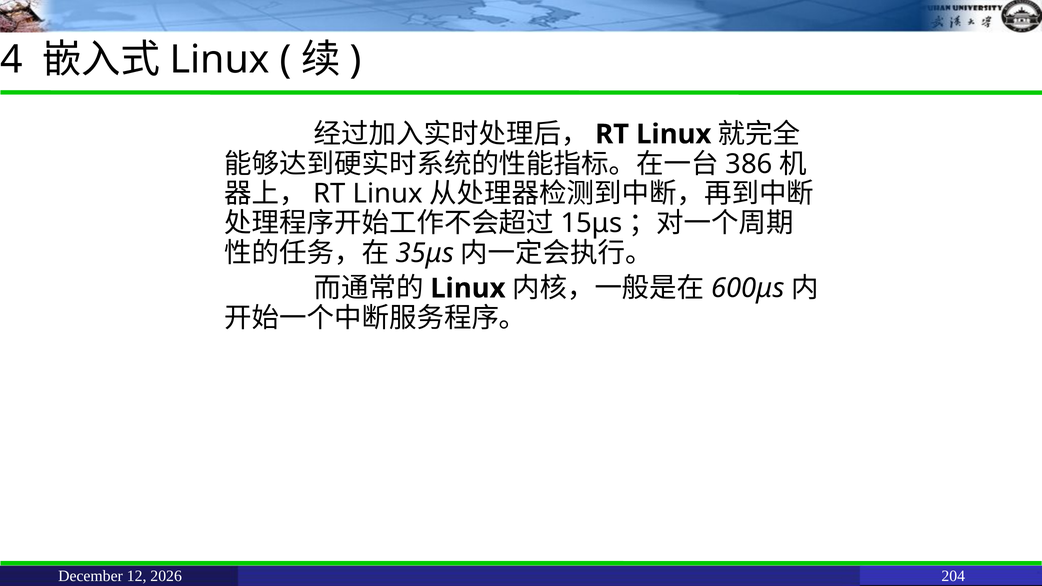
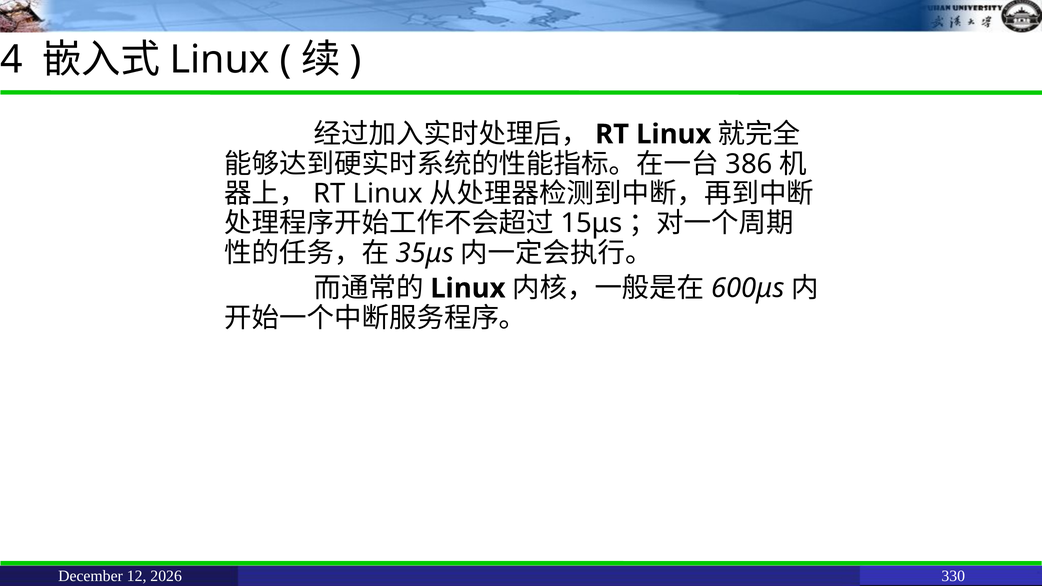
204: 204 -> 330 (953, 576)
